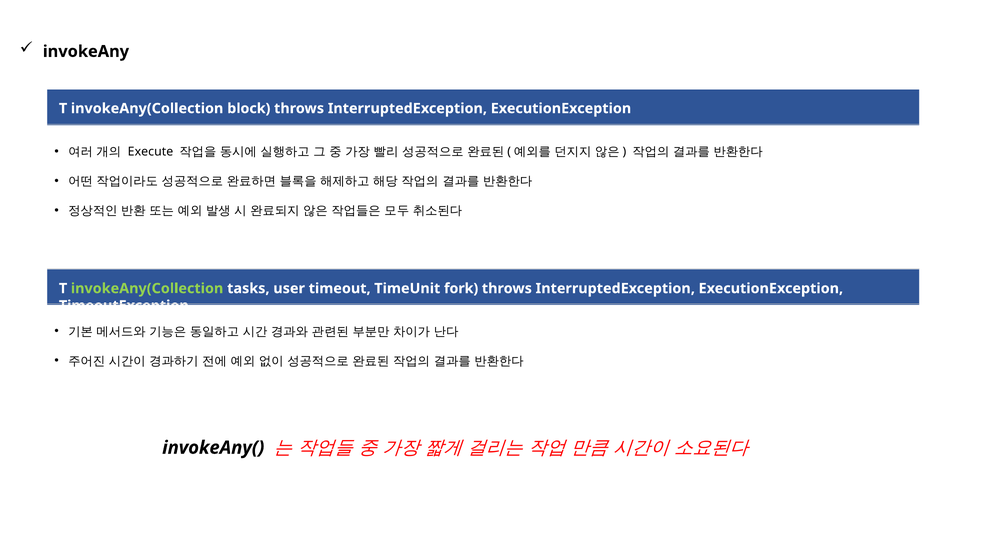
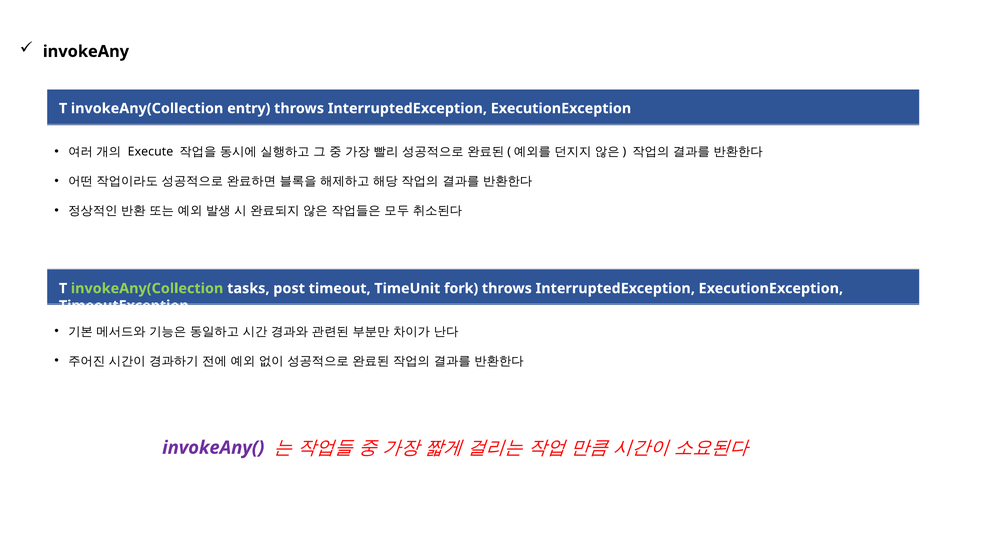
block: block -> entry (249, 108)
user: user -> post (289, 288)
invokeAny( colour: black -> purple (213, 448)
